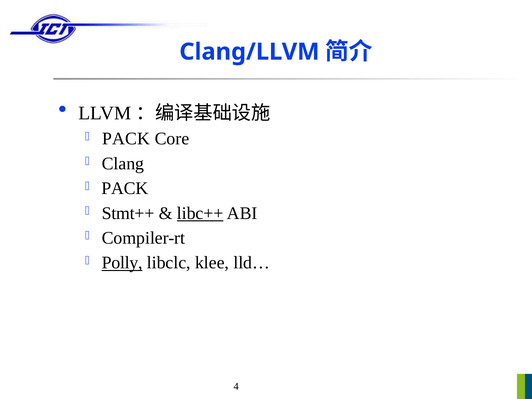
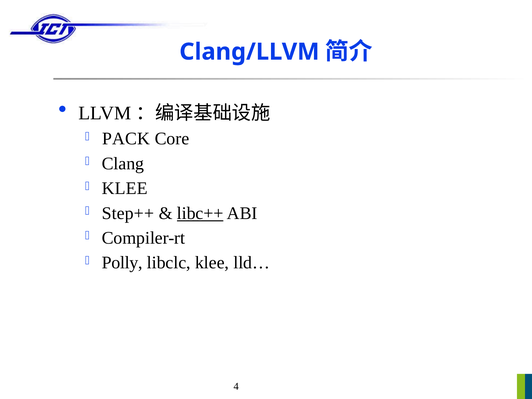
PACK: PACK -> KLEE (125, 188)
Stmt++: Stmt++ -> Step++ (128, 213)
Polly underline: present -> none (122, 263)
